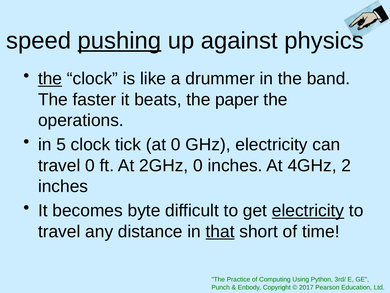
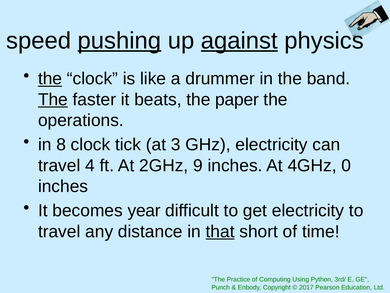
against underline: none -> present (239, 41)
The underline: none -> present (53, 99)
5: 5 -> 8 (61, 144)
at 0: 0 -> 3 (176, 144)
travel 0: 0 -> 4 (90, 165)
2GHz 0: 0 -> 9 (198, 165)
2: 2 -> 0 (346, 165)
byte: byte -> year (144, 210)
electricity underline: present -> none (308, 210)
